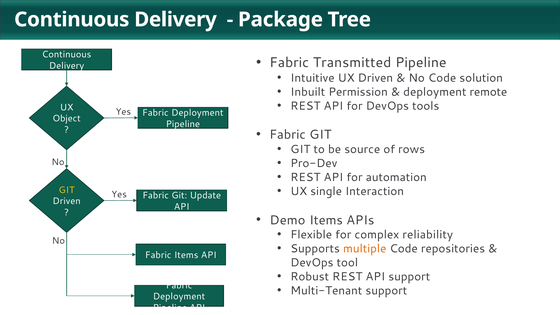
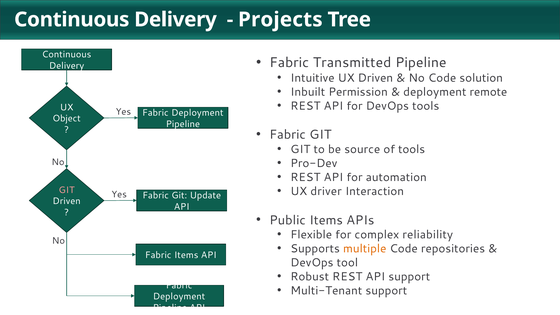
Package: Package -> Projects (280, 20)
of rows: rows -> tools (412, 149)
single: single -> driver (326, 191)
GIT colour: yellow -> pink (67, 190)
Demo: Demo -> Public (288, 220)
